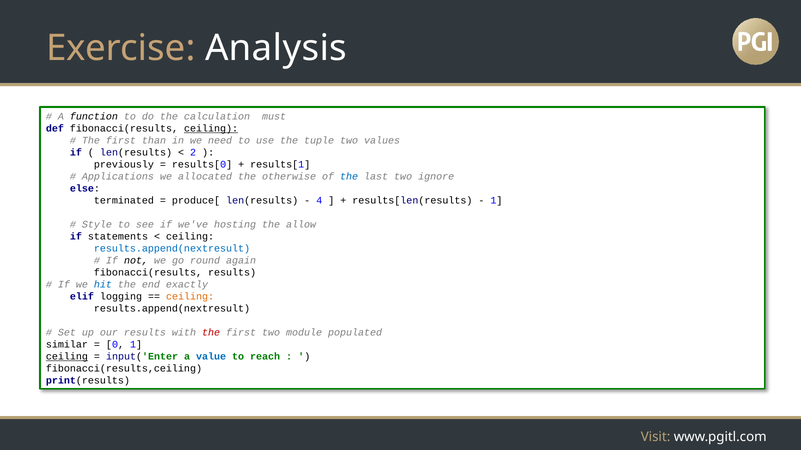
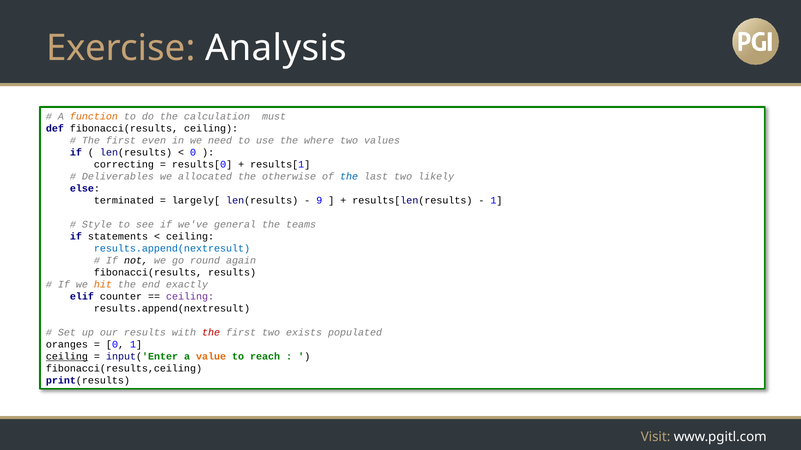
function colour: black -> orange (94, 117)
ceiling underline: present -> none (211, 129)
than: than -> even (154, 141)
tuple: tuple -> where (319, 141)
2: 2 -> 0 (193, 153)
previously: previously -> correcting (124, 165)
Applications: Applications -> Deliverables (118, 177)
ignore: ignore -> likely (436, 177)
produce[: produce[ -> largely[ (196, 201)
4: 4 -> 9 (319, 201)
hosting: hosting -> general (235, 225)
allow: allow -> teams (301, 225)
hit colour: blue -> orange (103, 285)
logging: logging -> counter (121, 297)
ceiling colour: orange -> purple (190, 297)
module: module -> exists (304, 333)
similar: similar -> oranges (67, 345)
value colour: blue -> orange (211, 357)
